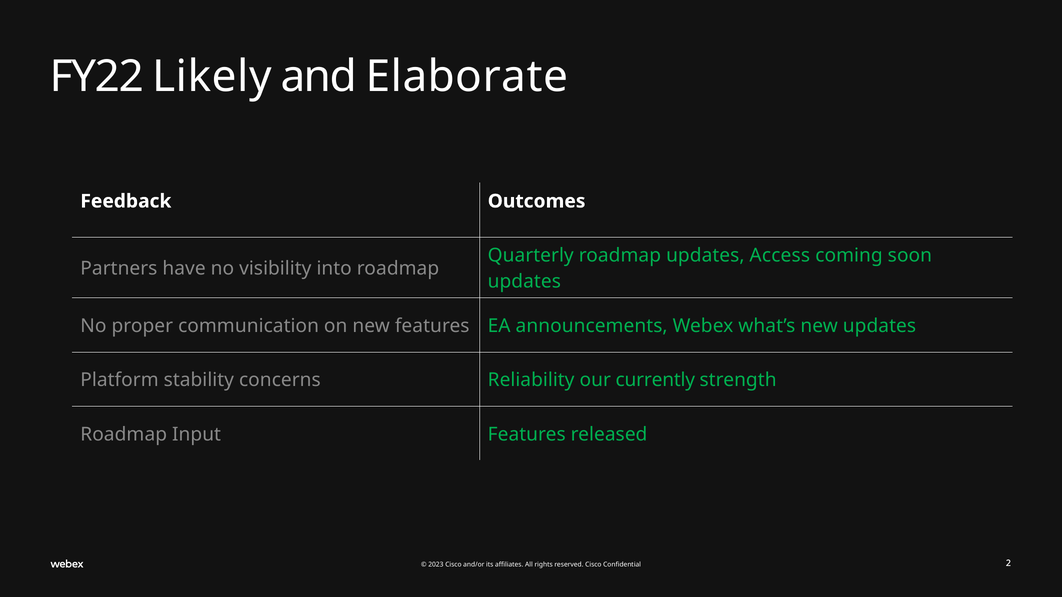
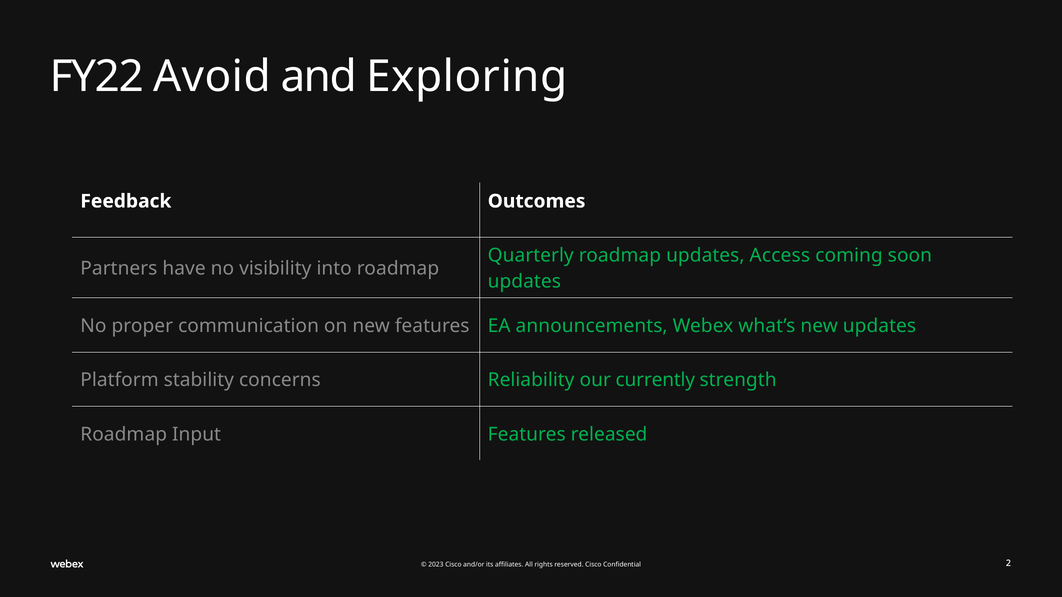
Likely: Likely -> Avoid (212, 77)
Elaborate: Elaborate -> Exploring (467, 77)
